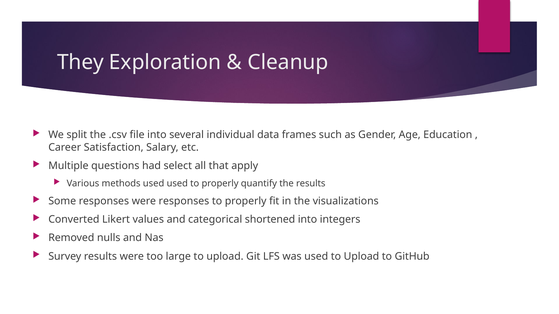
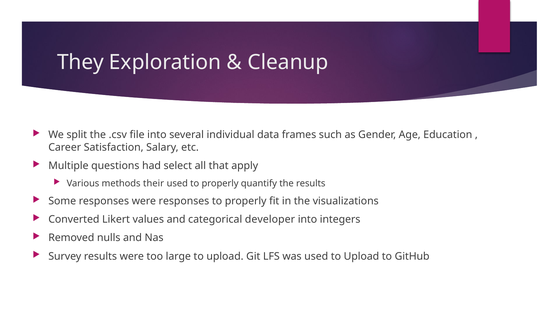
methods used: used -> their (154, 184)
shortened: shortened -> developer (270, 220)
